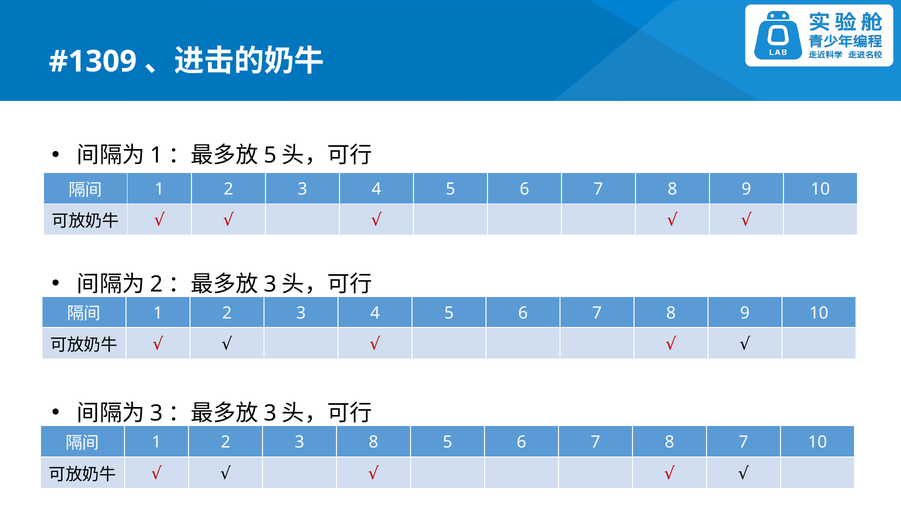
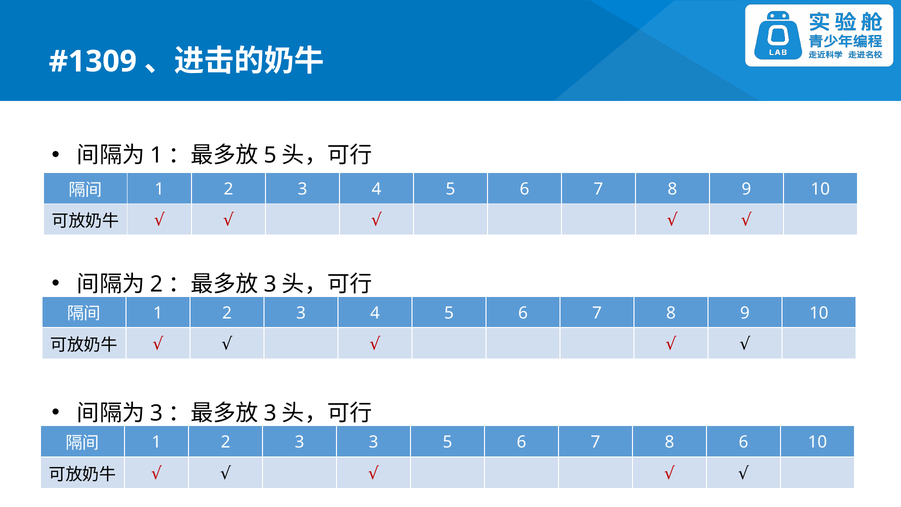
3 8: 8 -> 3 (374, 442)
8 7: 7 -> 6 (743, 442)
